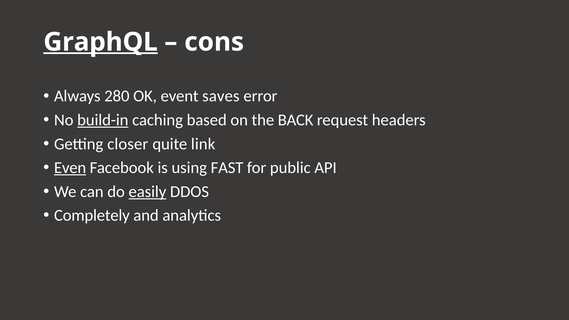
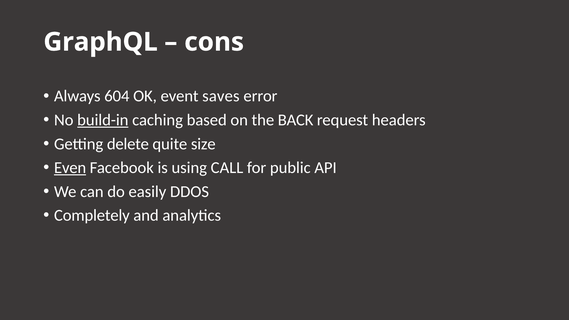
GraphQL underline: present -> none (101, 42)
280: 280 -> 604 (117, 96)
closer: closer -> delete (128, 144)
link: link -> size (203, 144)
FAST: FAST -> CALL (227, 168)
easily underline: present -> none (147, 192)
